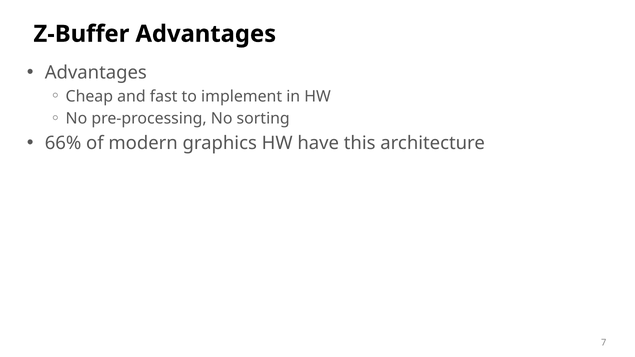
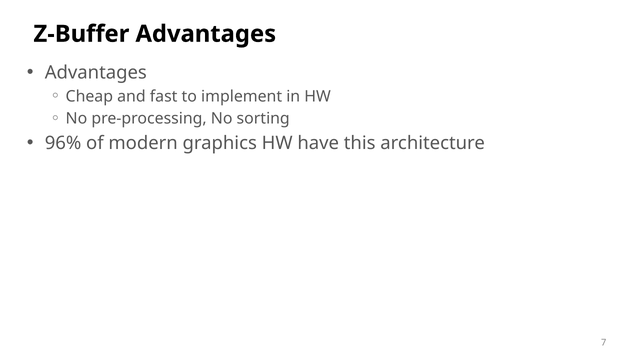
66%: 66% -> 96% (63, 143)
